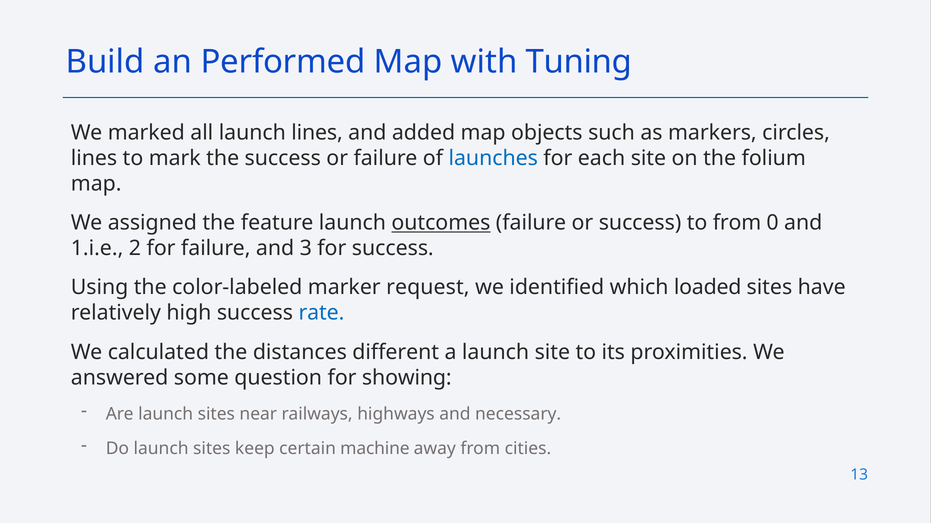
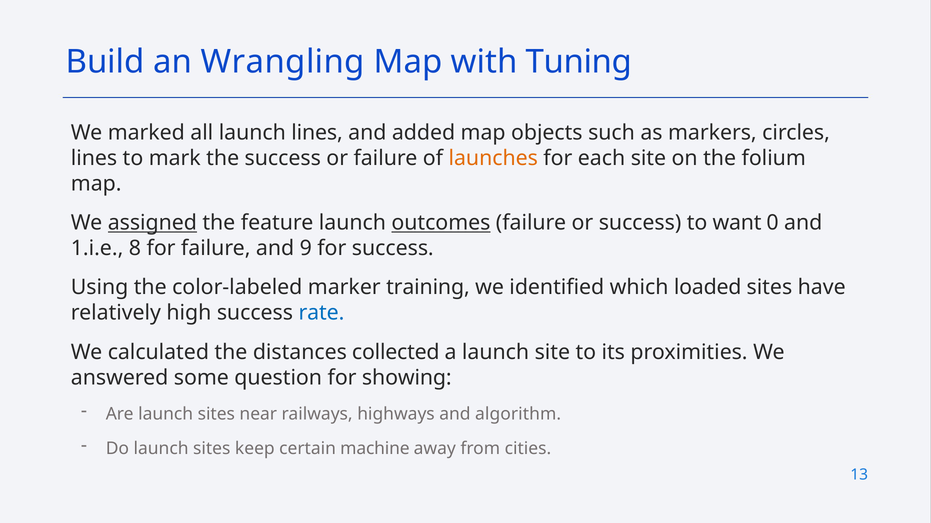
Performed: Performed -> Wrangling (283, 62)
launches colour: blue -> orange (493, 158)
assigned underline: none -> present (152, 223)
to from: from -> want (737, 223)
2: 2 -> 8 (135, 249)
3: 3 -> 9 (306, 249)
request: request -> training (428, 288)
different: different -> collected (396, 353)
necessary: necessary -> algorithm (518, 415)
